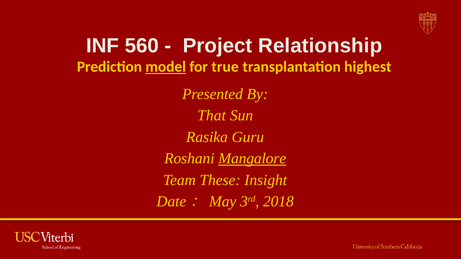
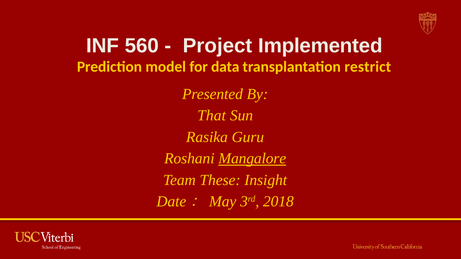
Relationship: Relationship -> Implemented (320, 46)
model underline: present -> none (166, 67)
true: true -> data (225, 67)
highest: highest -> restrict (368, 67)
